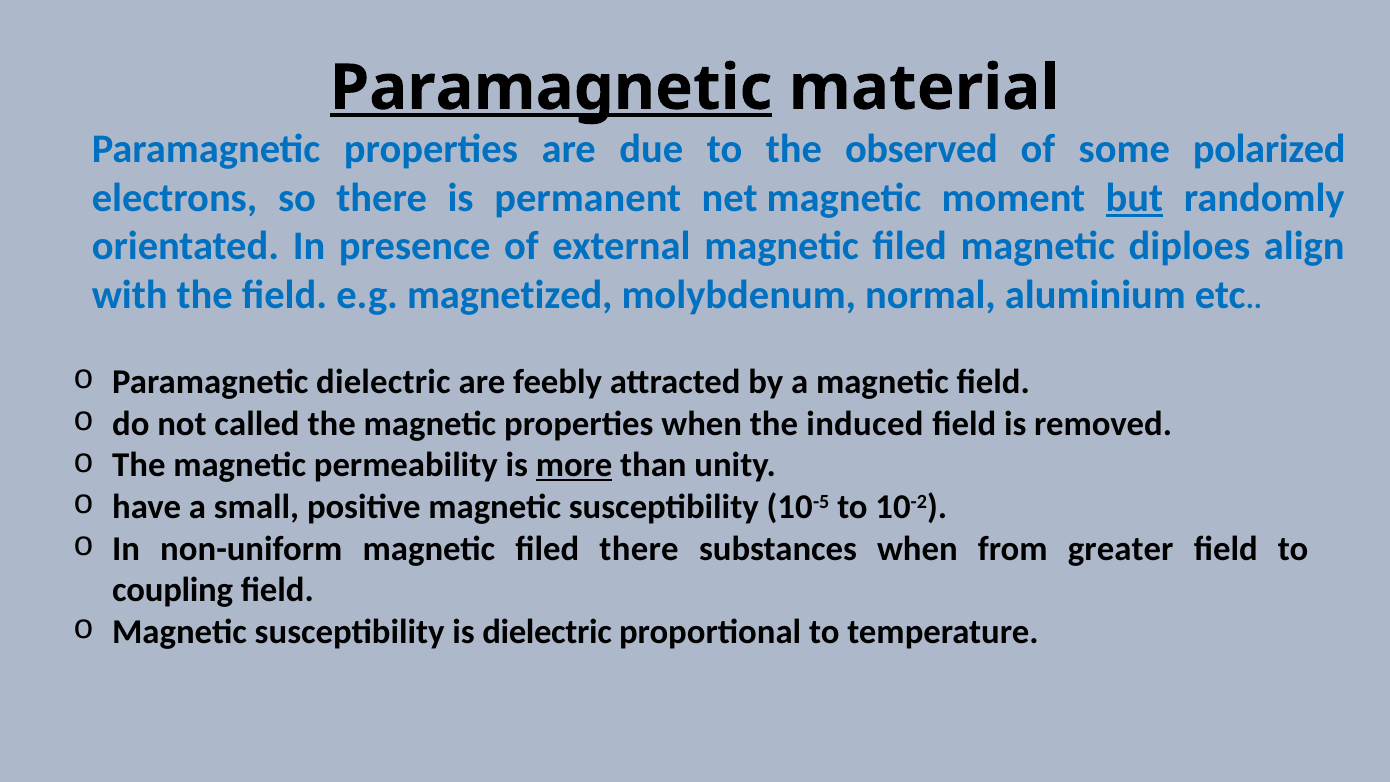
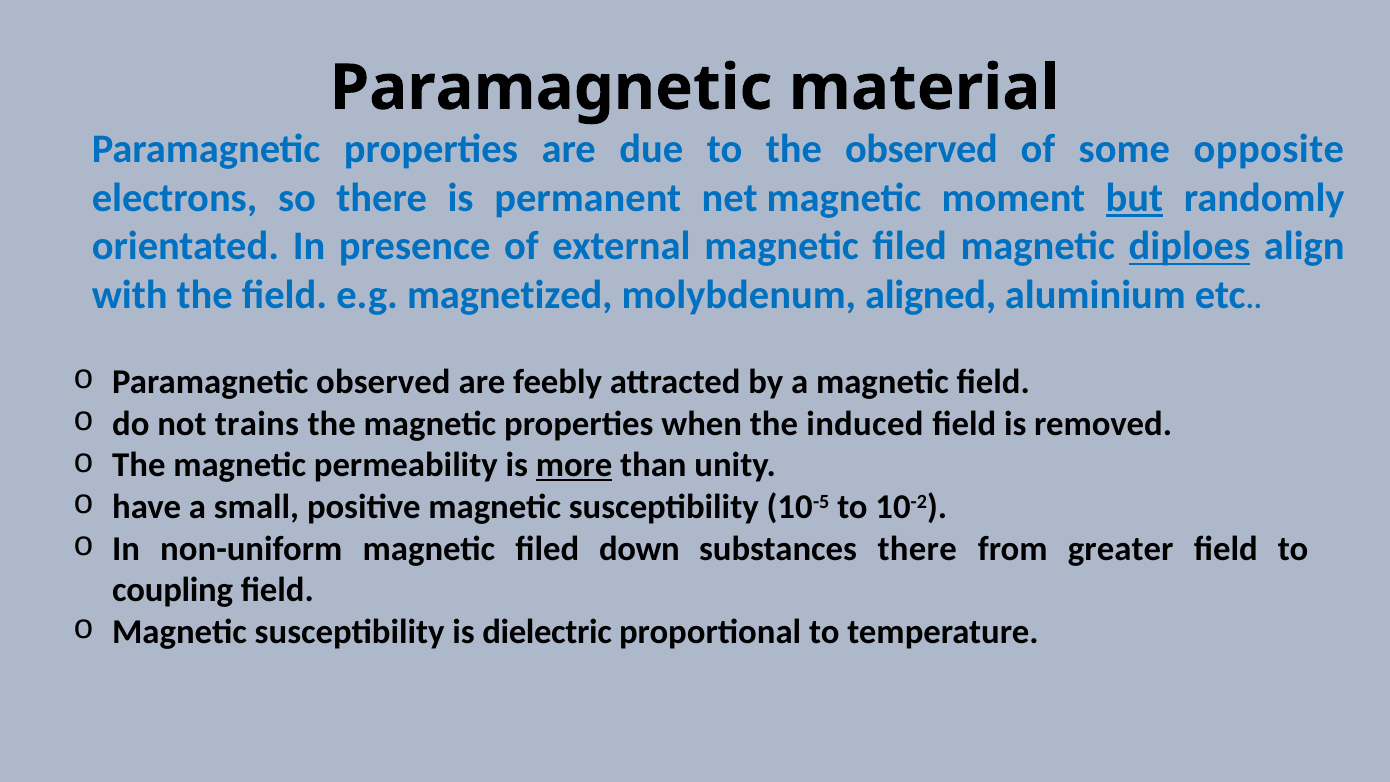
Paramagnetic underline: present -> none (551, 88)
polarized: polarized -> opposite (1269, 149)
diploes underline: none -> present (1189, 247)
normal: normal -> aligned (931, 295)
Paramagnetic dielectric: dielectric -> observed (383, 382)
called: called -> trains (257, 424)
filed there: there -> down (639, 549)
substances when: when -> there (917, 549)
